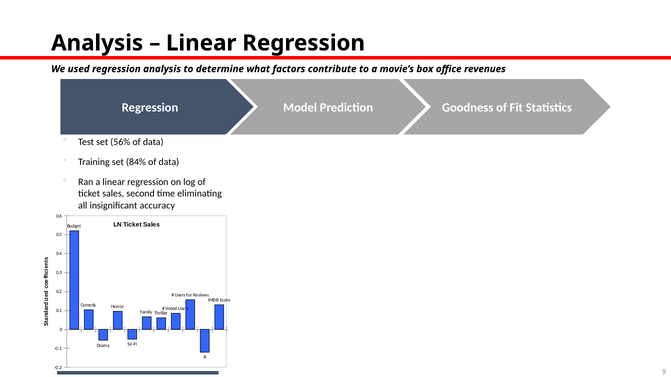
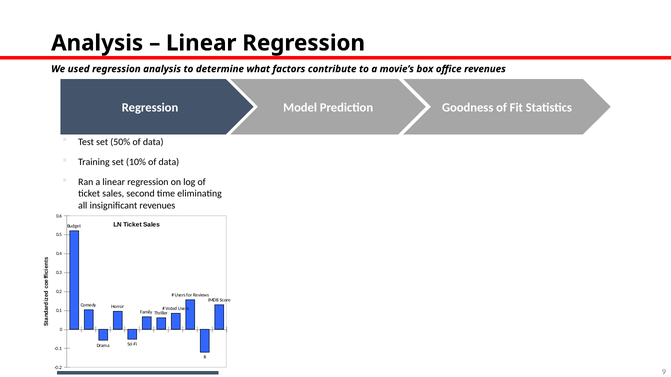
56%: 56% -> 50% (120, 142)
84%: 84% -> 10% (136, 162)
insignificant accuracy: accuracy -> revenues (157, 206)
